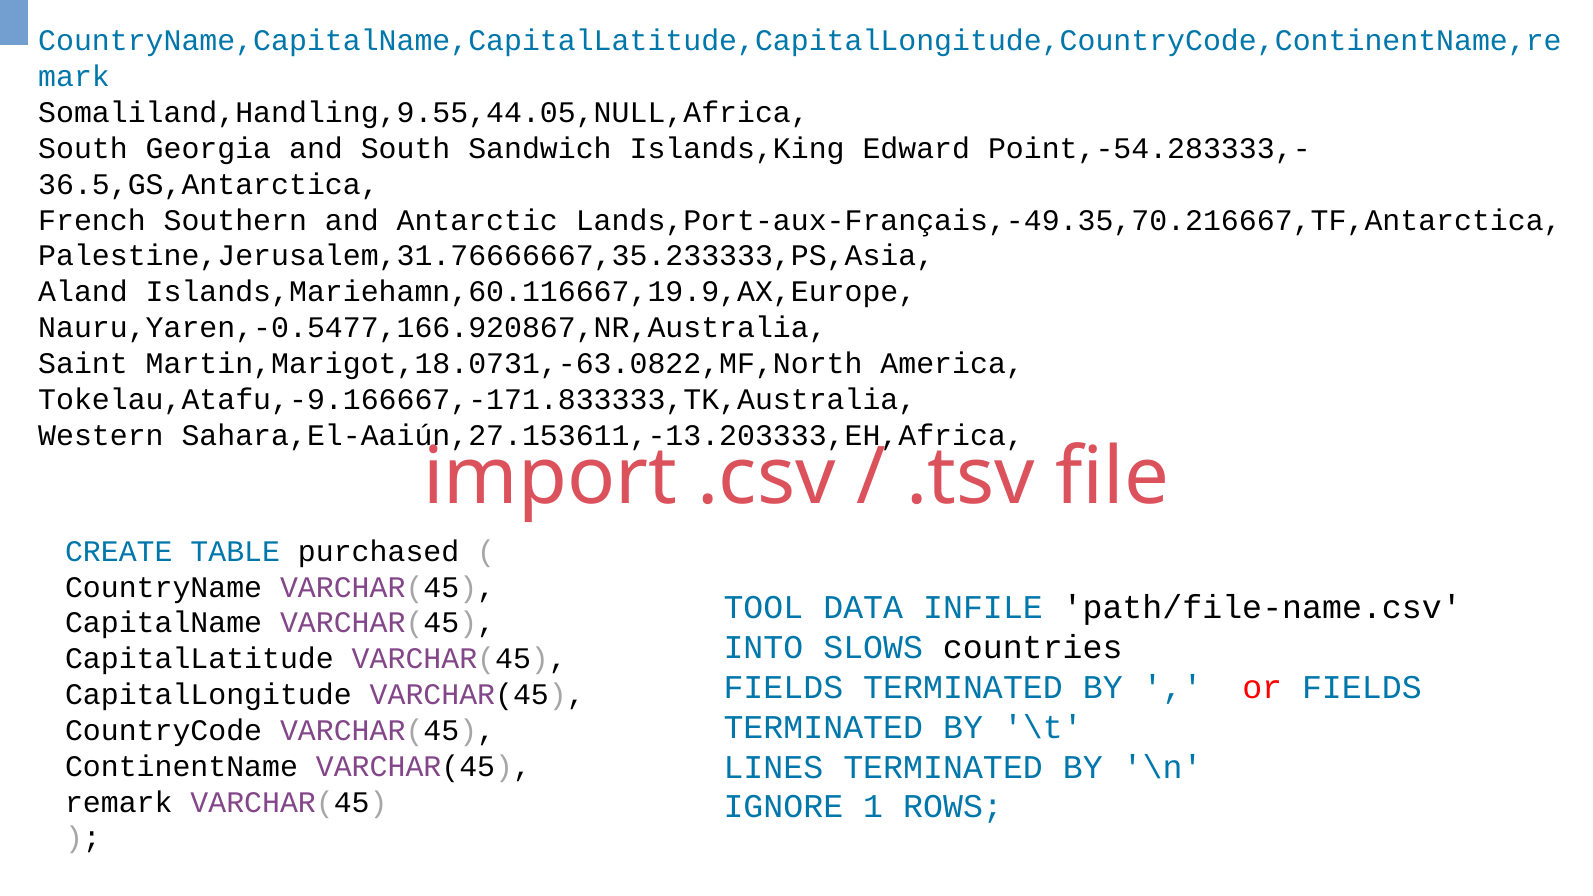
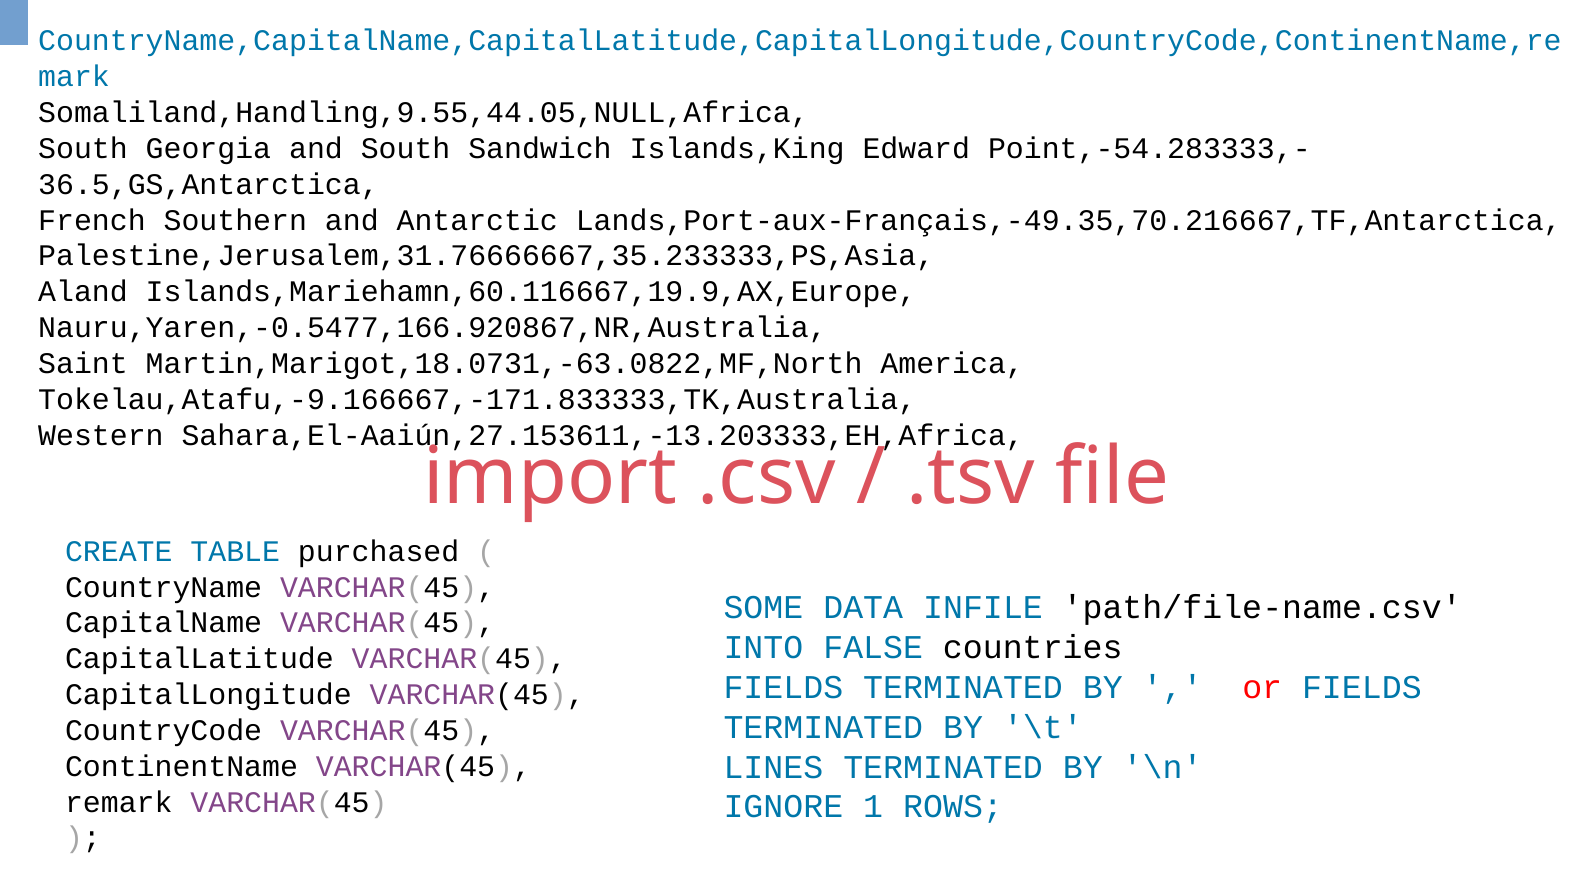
TOOL: TOOL -> SOME (763, 608)
SLOWS: SLOWS -> FALSE (873, 648)
